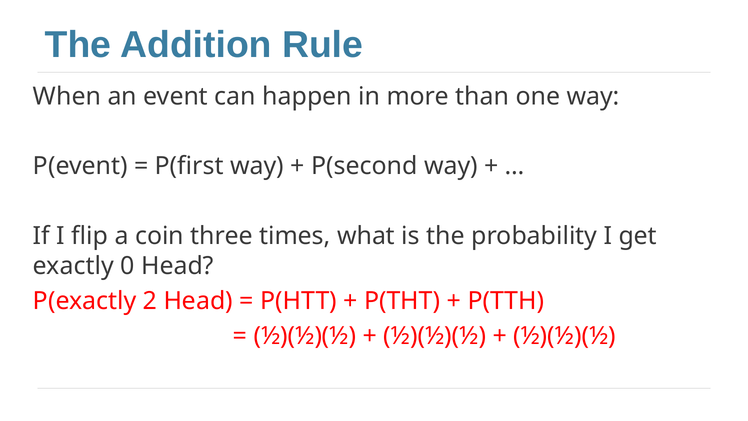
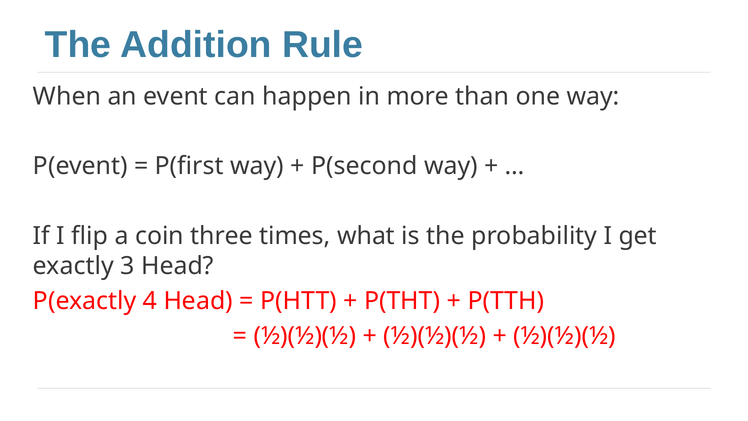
0: 0 -> 3 (127, 266)
2: 2 -> 4 (150, 301)
